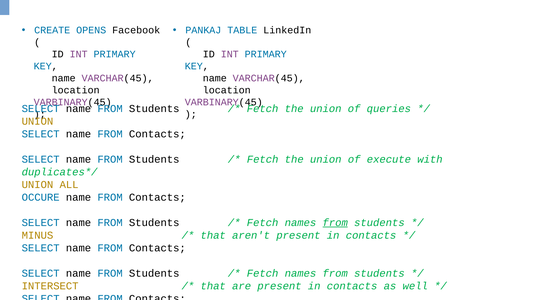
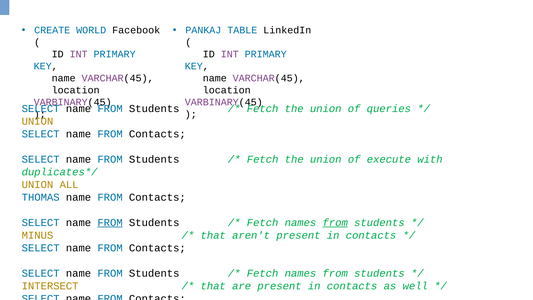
OPENS: OPENS -> WORLD (91, 30)
OCCURE: OCCURE -> THOMAS (41, 197)
FROM underline: none -> present (110, 222)
